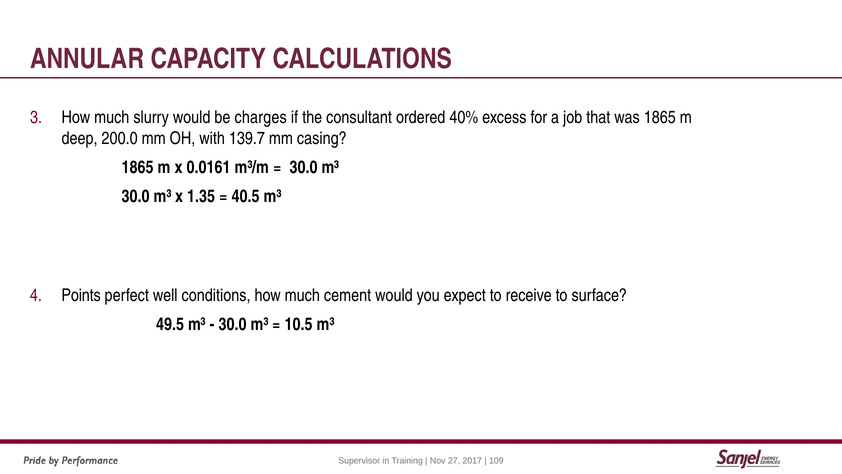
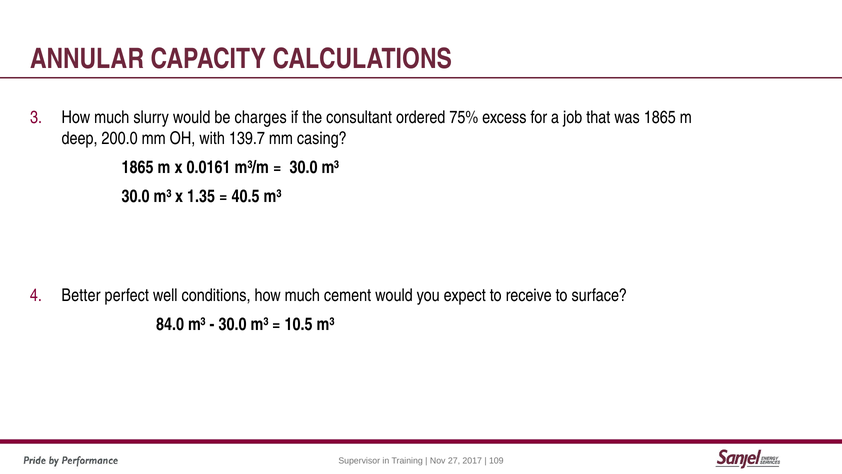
40%: 40% -> 75% (464, 117)
Points: Points -> Better (81, 295)
49.5: 49.5 -> 84.0 (170, 324)
